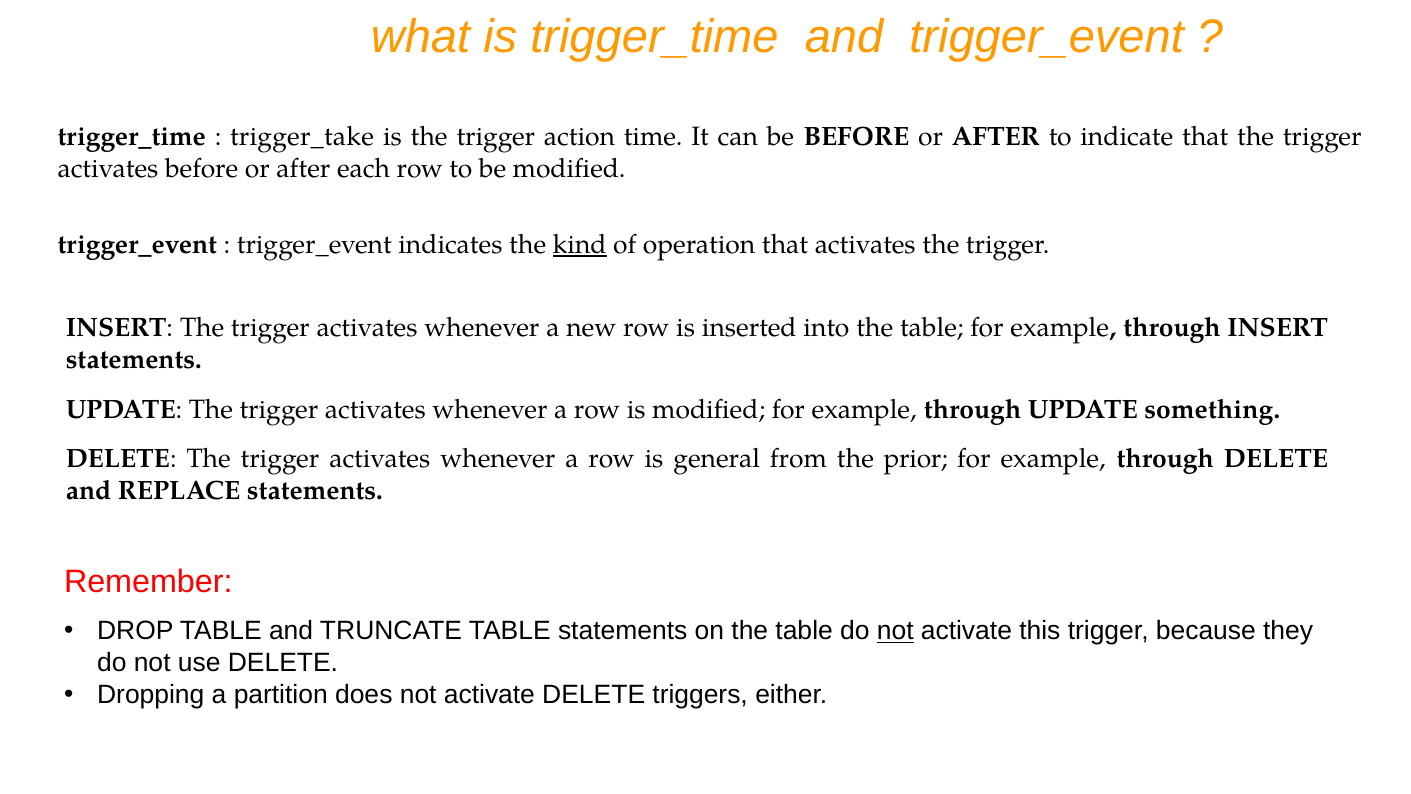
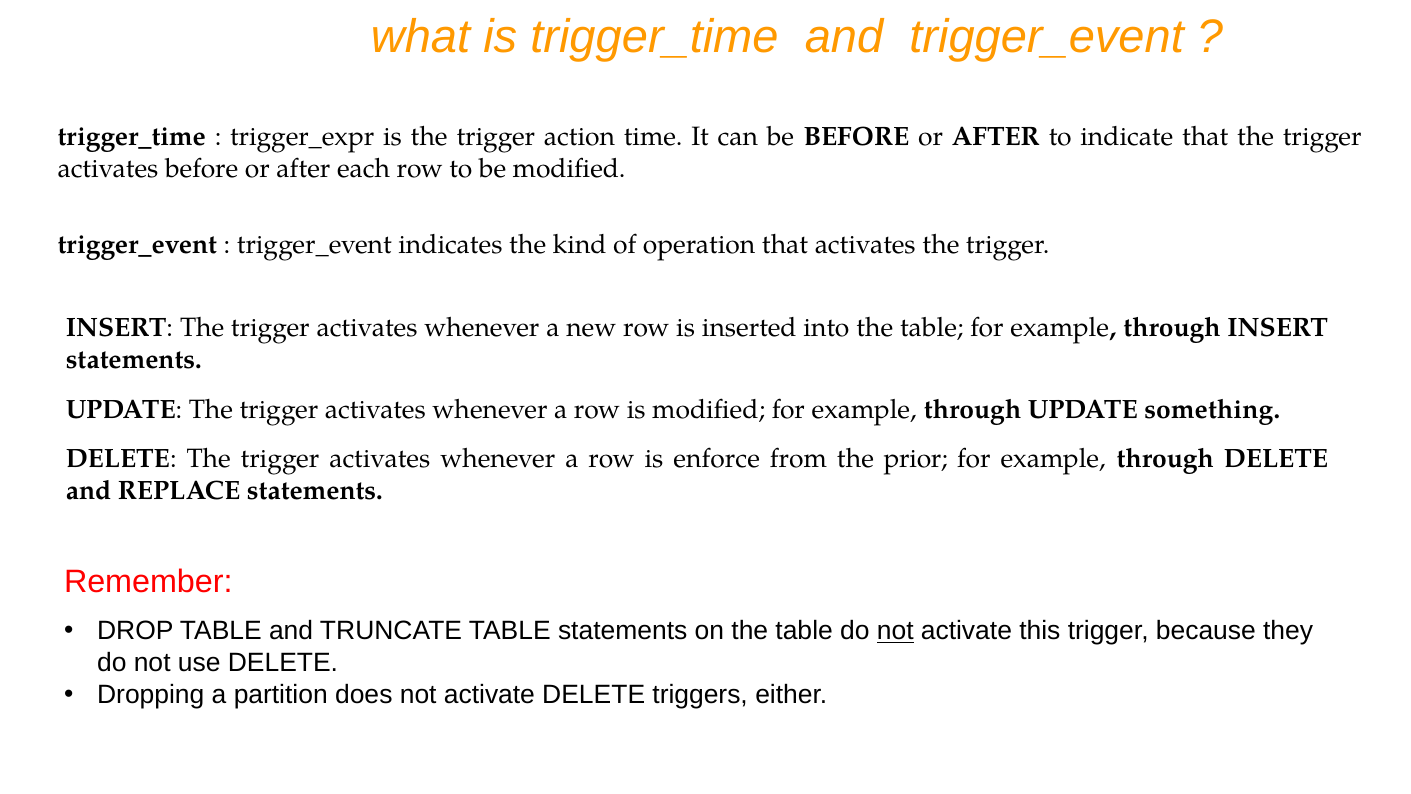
trigger_take: trigger_take -> trigger_expr (302, 137)
kind underline: present -> none (580, 245)
general: general -> enforce (717, 459)
